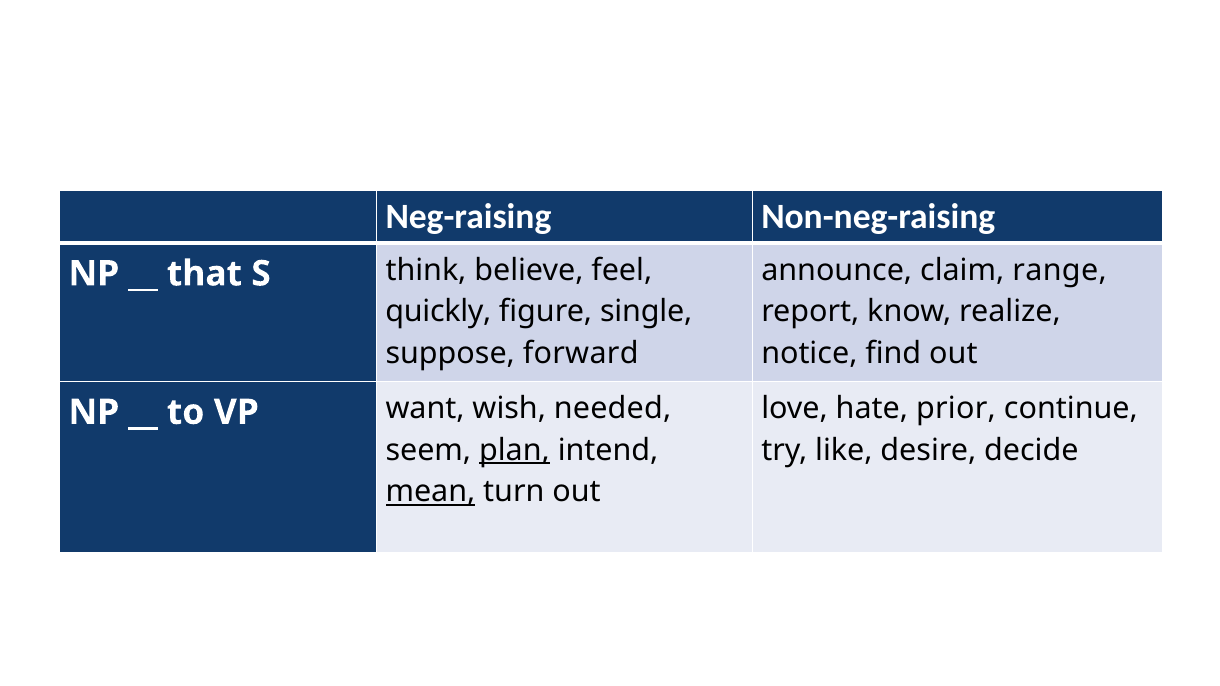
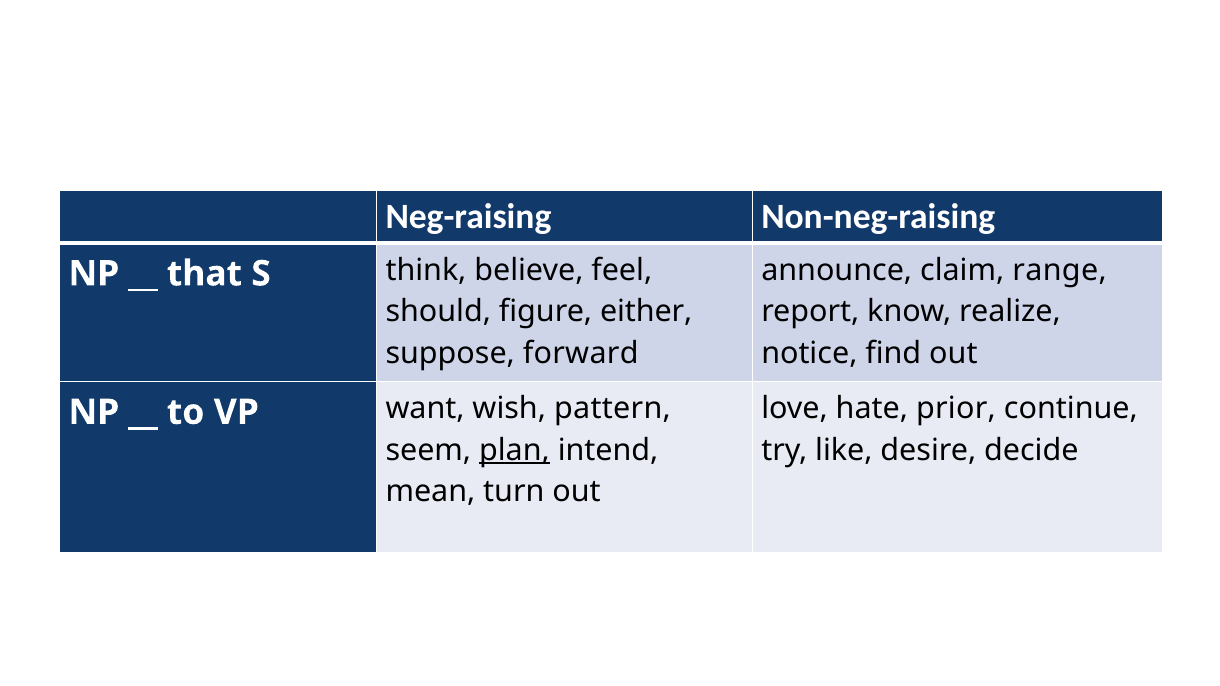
quickly: quickly -> should (438, 312)
single: single -> either (646, 312)
needed: needed -> pattern (612, 409)
mean underline: present -> none (430, 492)
